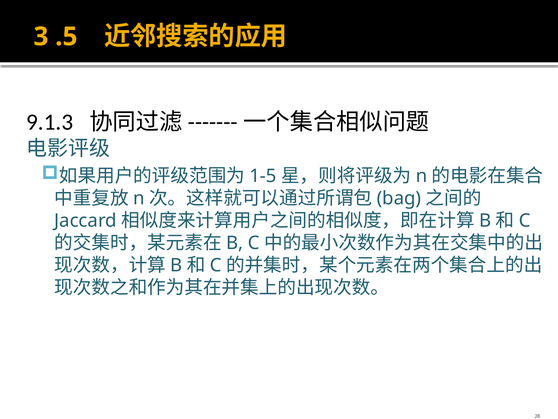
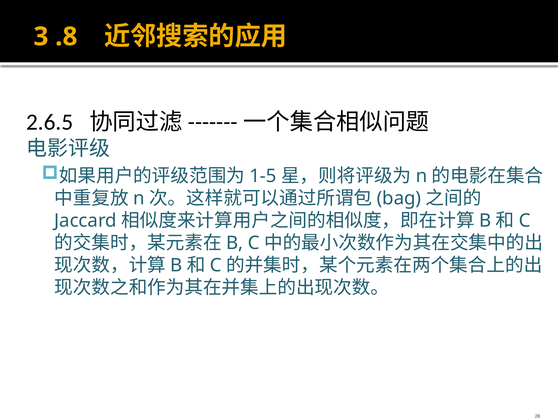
.5: .5 -> .8 (66, 37)
9.1.3: 9.1.3 -> 2.6.5 (50, 122)
